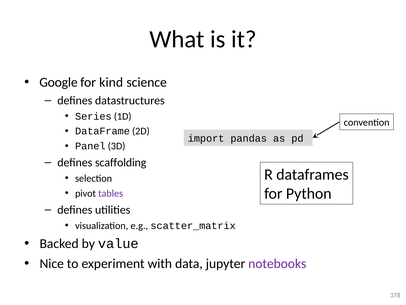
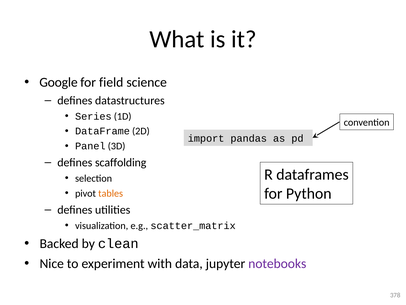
kind: kind -> field (111, 82)
tables colour: purple -> orange (111, 193)
value: value -> clean (118, 243)
